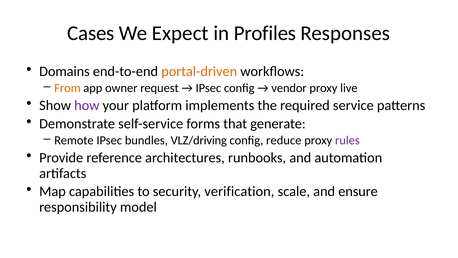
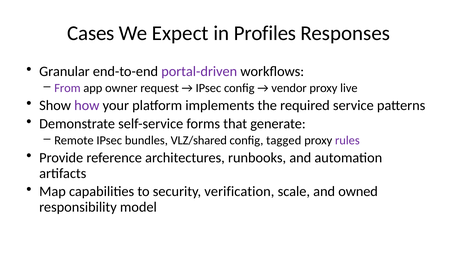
Domains: Domains -> Granular (64, 71)
portal-driven colour: orange -> purple (199, 71)
From colour: orange -> purple (67, 88)
VLZ/driving: VLZ/driving -> VLZ/shared (199, 140)
reduce: reduce -> tagged (284, 140)
ensure: ensure -> owned (358, 191)
